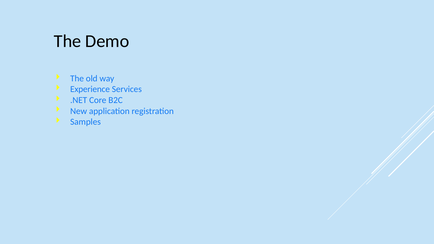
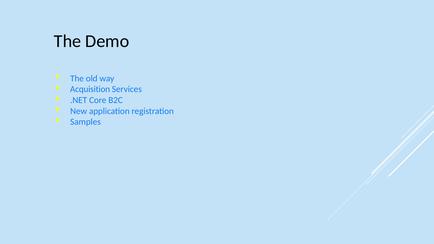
Experience: Experience -> Acquisition (90, 89)
